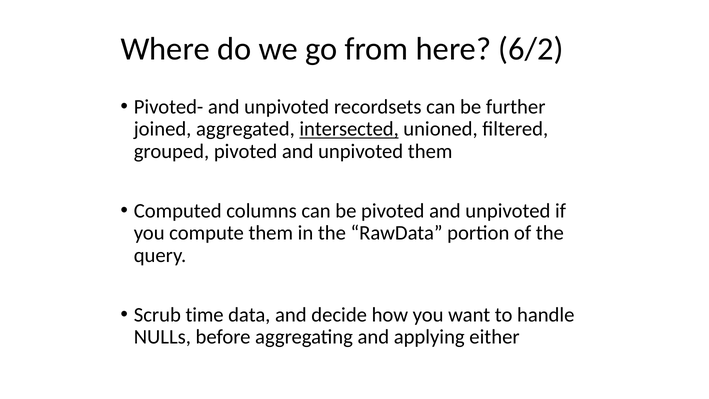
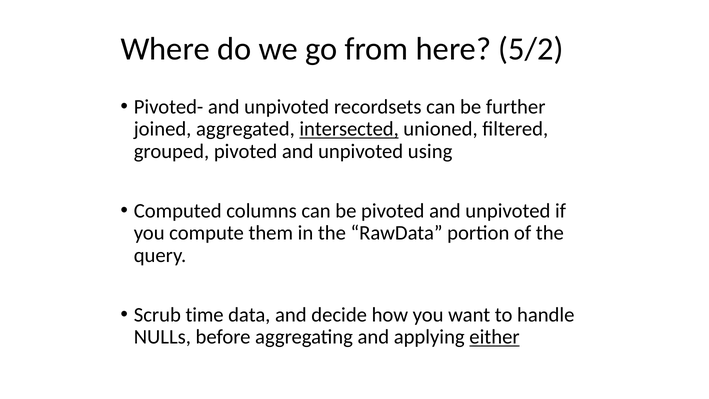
6/2: 6/2 -> 5/2 (531, 49)
unpivoted them: them -> using (430, 151)
either underline: none -> present (494, 337)
